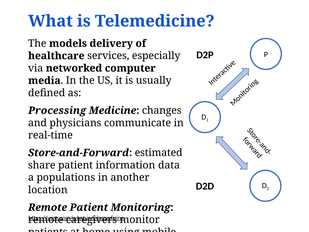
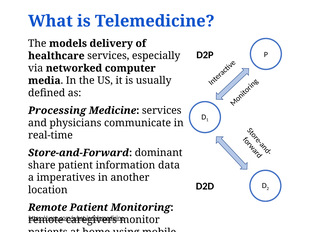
Medicine changes: changes -> services (162, 110)
estimated: estimated -> dominant (159, 153)
populations: populations -> imperatives (66, 177)
